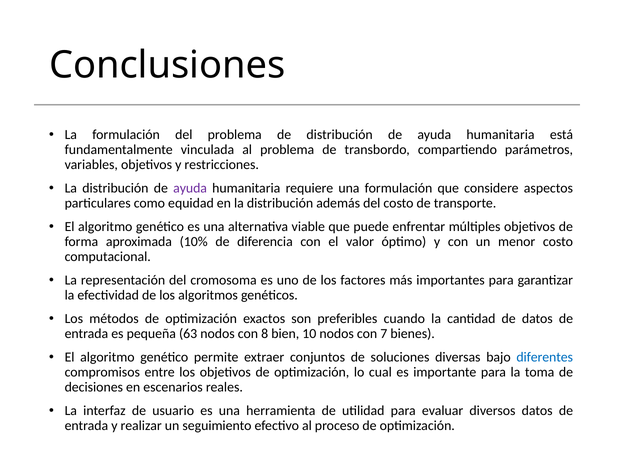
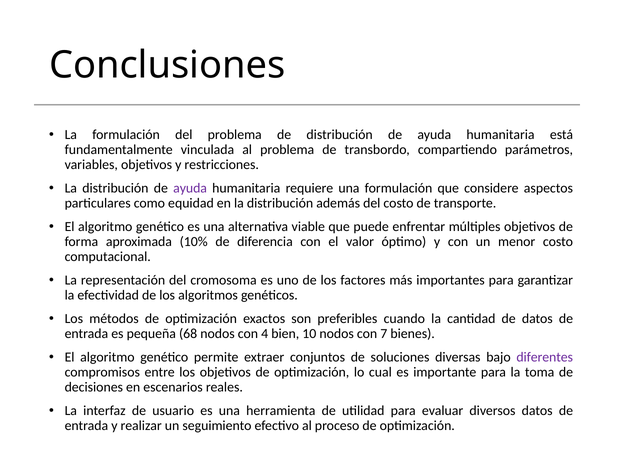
63: 63 -> 68 (188, 334)
8: 8 -> 4 (265, 334)
diferentes colour: blue -> purple (545, 357)
